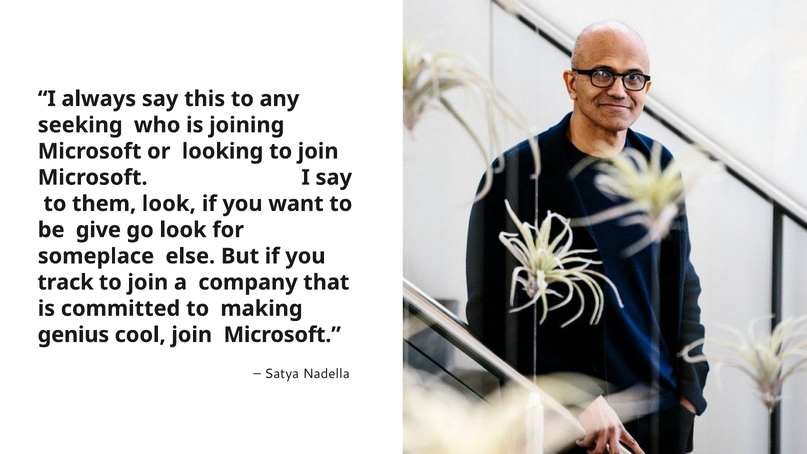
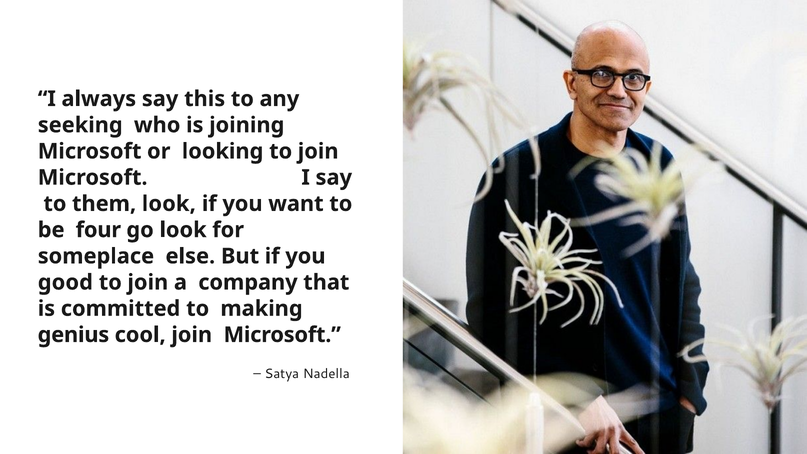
give: give -> four (98, 230)
track: track -> good (65, 282)
